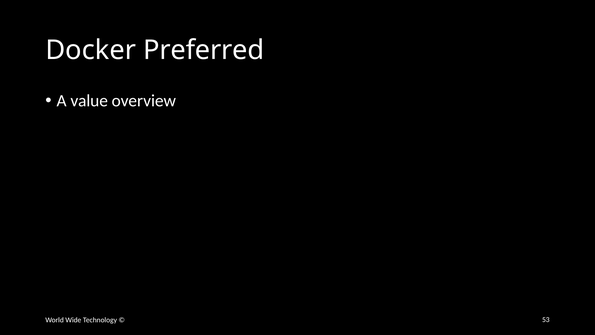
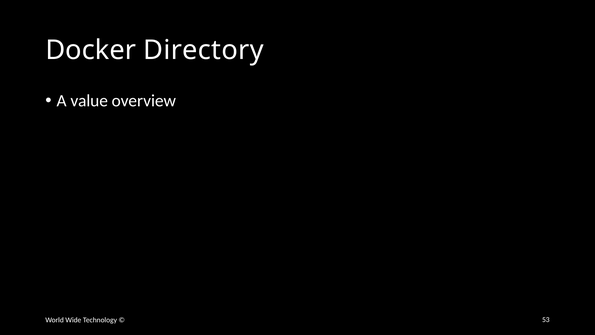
Preferred: Preferred -> Directory (203, 50)
